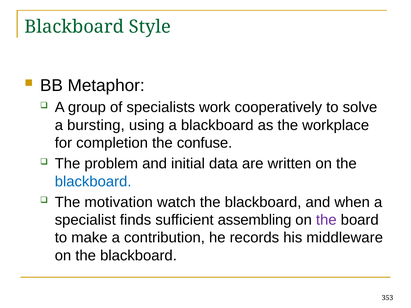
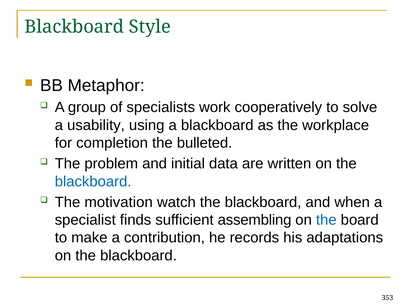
bursting: bursting -> usability (96, 125)
confuse: confuse -> bulleted (205, 143)
the colour: purple -> blue (326, 220)
middleware: middleware -> adaptations (345, 238)
